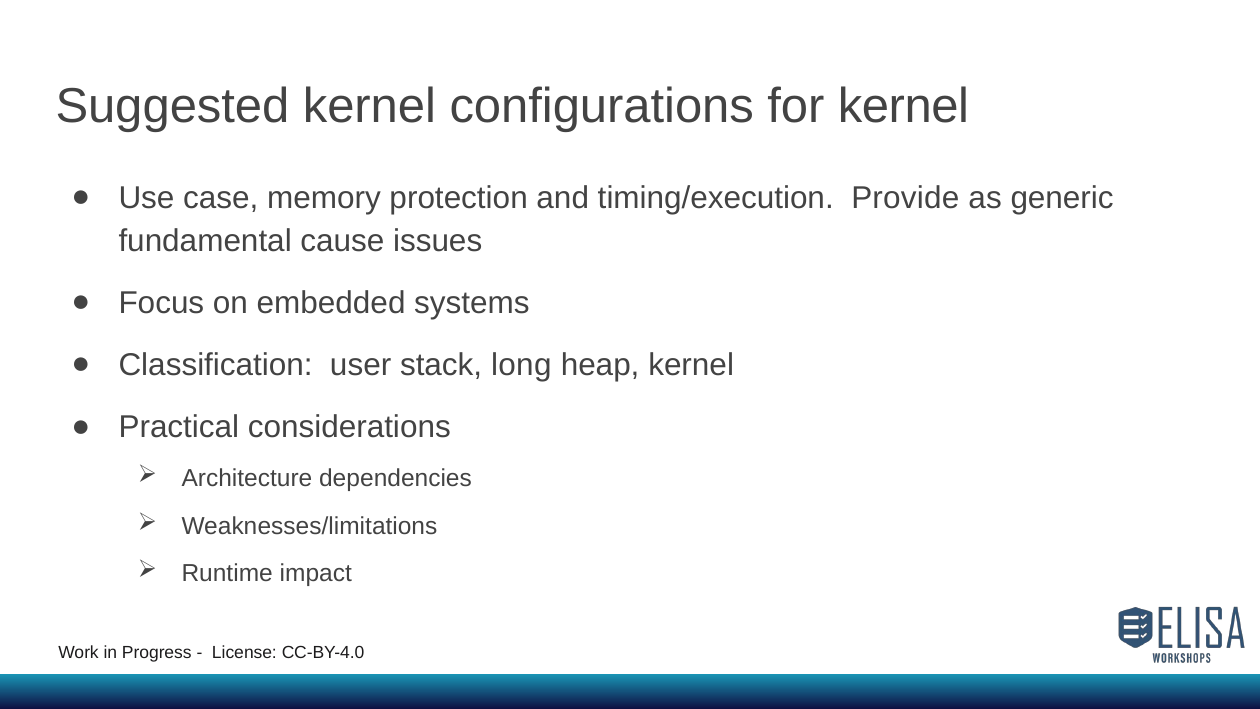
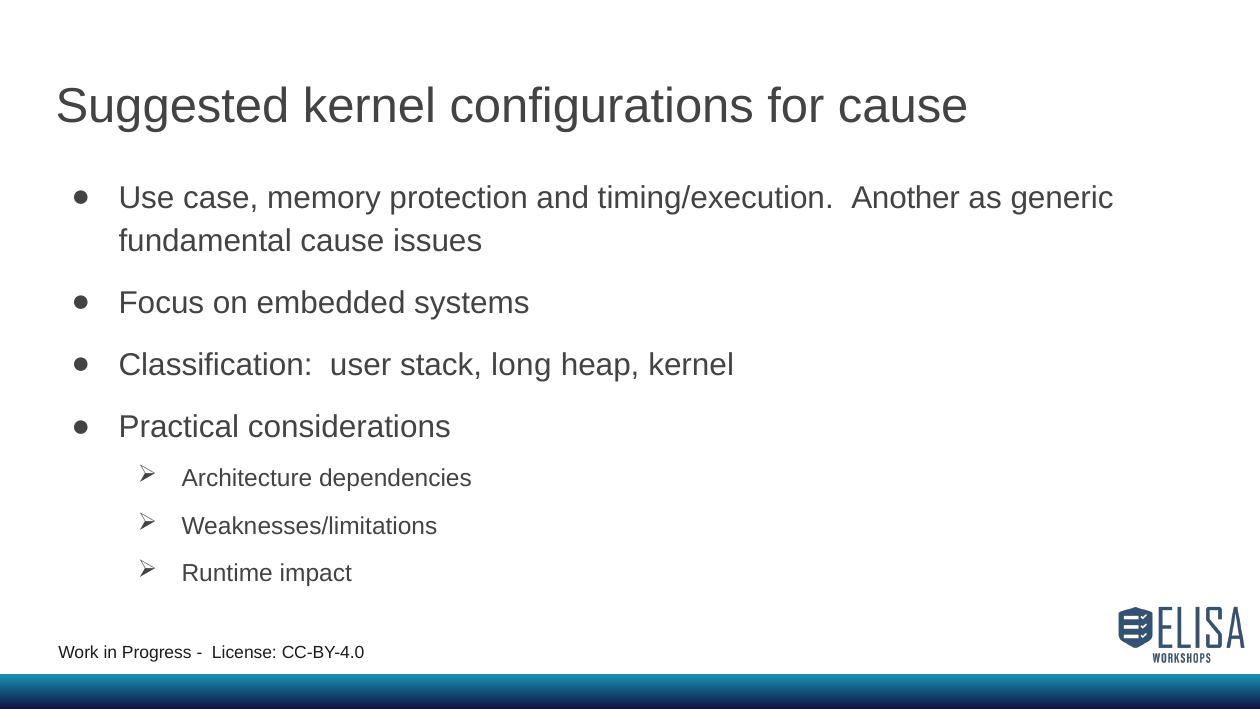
for kernel: kernel -> cause (903, 107)
Provide: Provide -> Another (906, 198)
